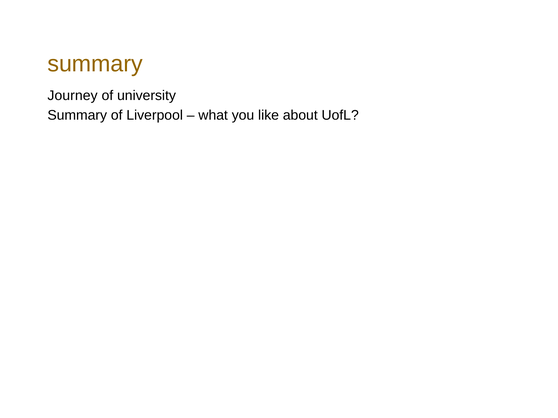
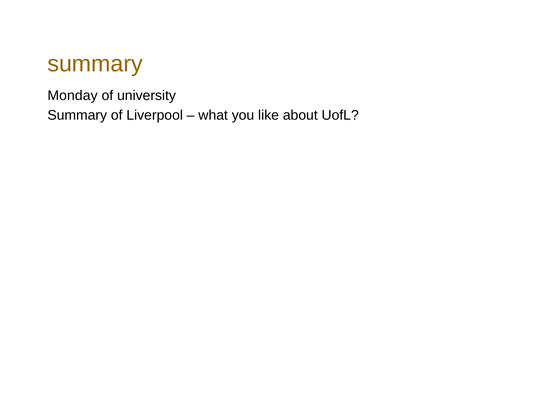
Journey: Journey -> Monday (73, 96)
